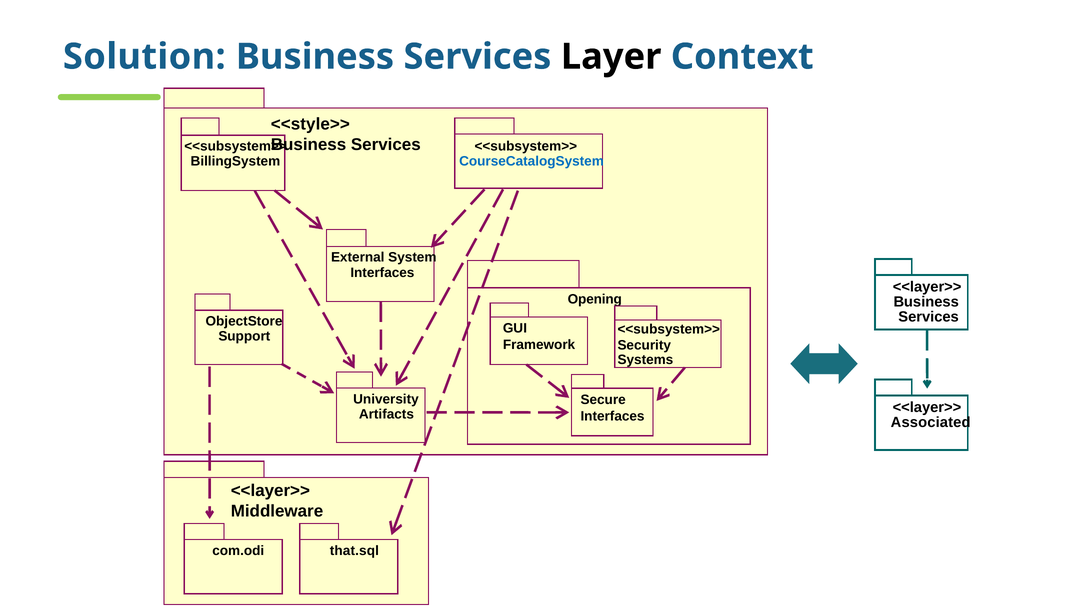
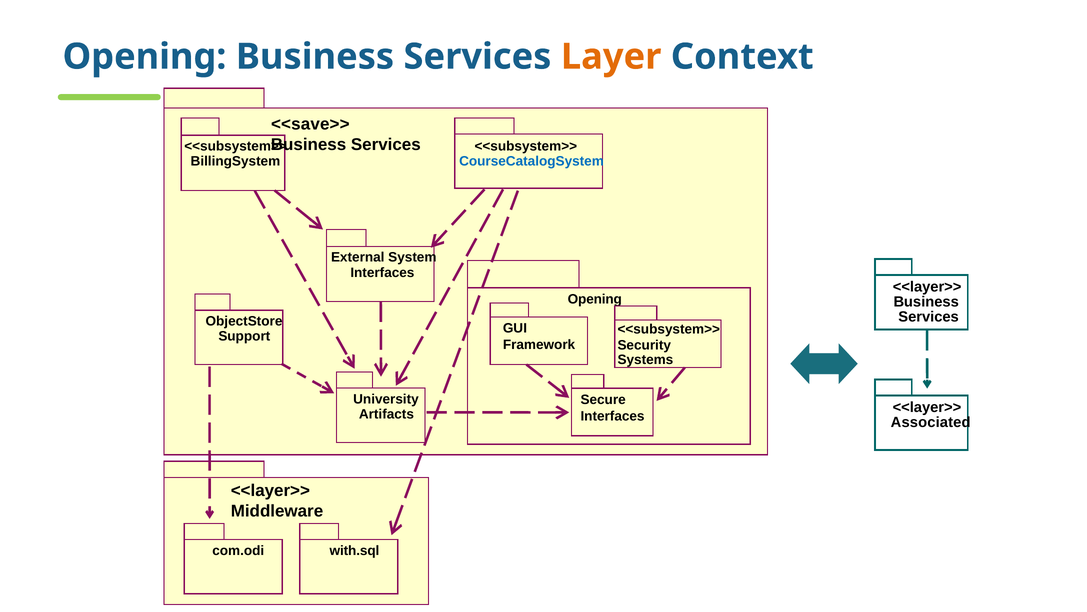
Solution: Solution -> Opening (145, 57)
Layer colour: black -> orange (611, 57)
<<style>>: <<style>> -> <<save>> (310, 124)
that.sql: that.sql -> with.sql (354, 550)
